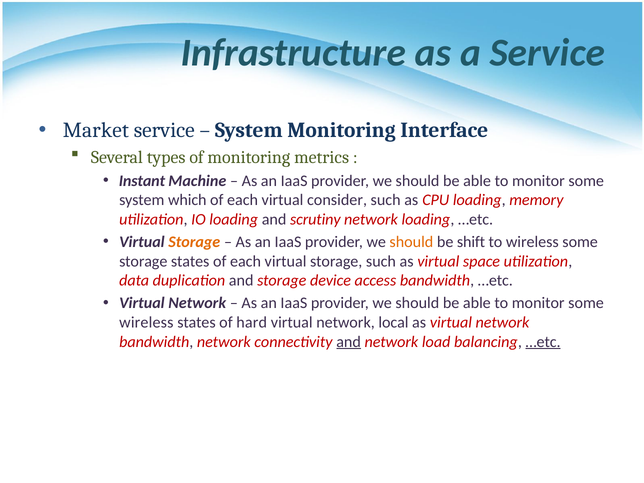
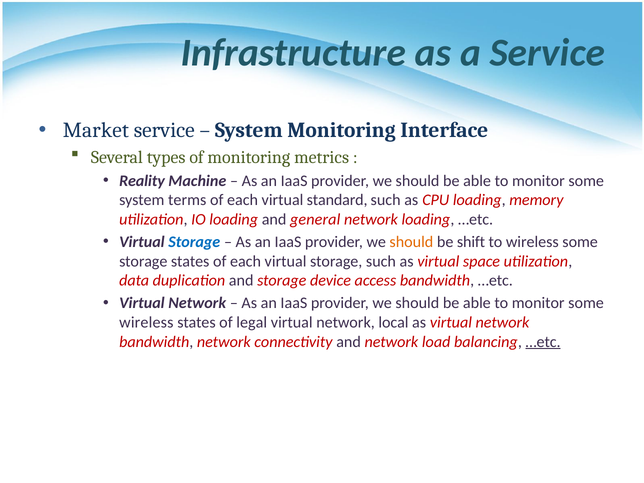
Instant: Instant -> Reality (142, 181)
which: which -> terms (187, 200)
consider: consider -> standard (337, 200)
scrutiny: scrutiny -> general (315, 219)
Storage colour: orange -> blue (194, 242)
hard: hard -> legal (252, 322)
and underline: present -> none (349, 342)
